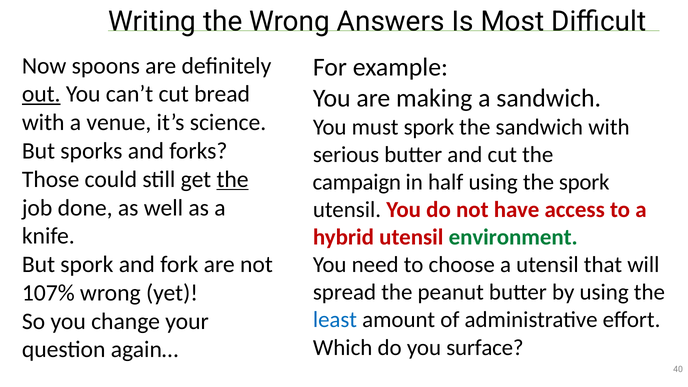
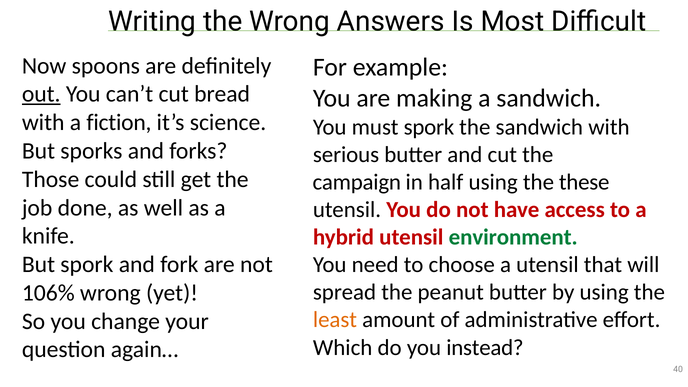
venue: venue -> fiction (119, 123)
the underline: present -> none (233, 179)
the spork: spork -> these (584, 182)
107%: 107% -> 106% (48, 293)
least colour: blue -> orange (335, 320)
surface: surface -> instead (485, 347)
